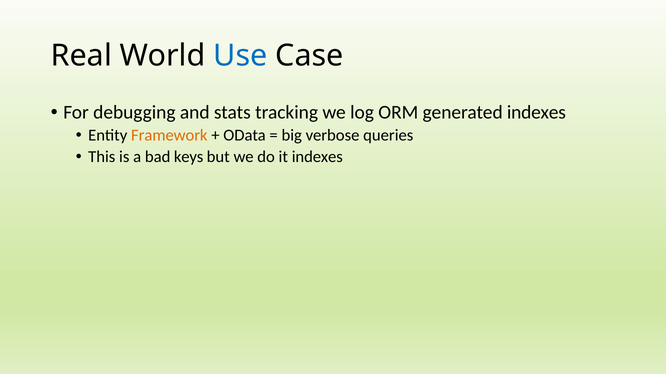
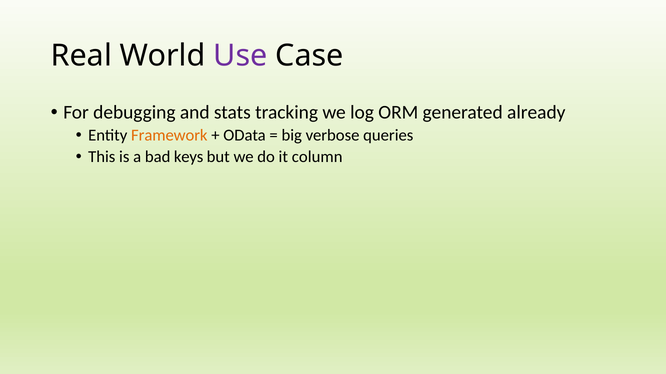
Use colour: blue -> purple (240, 56)
generated indexes: indexes -> already (536, 113)
it indexes: indexes -> column (317, 157)
